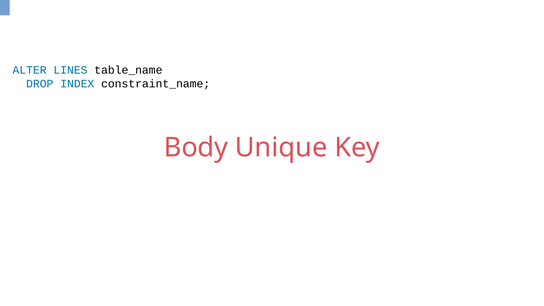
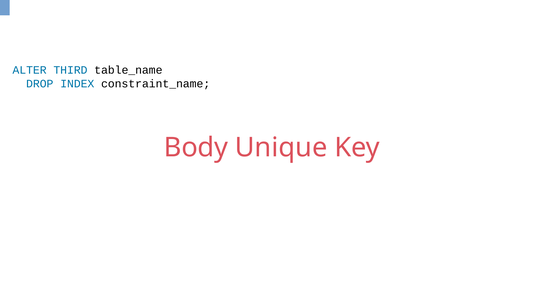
LINES: LINES -> THIRD (70, 70)
